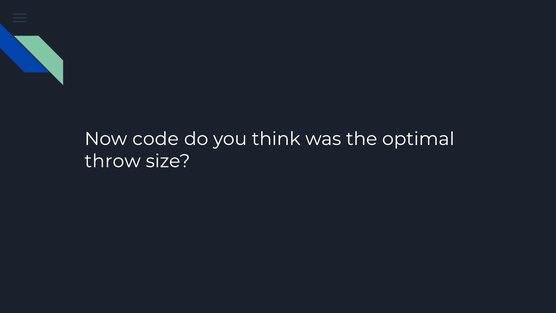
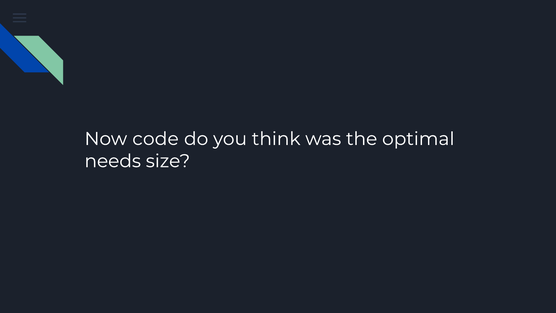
throw: throw -> needs (113, 161)
